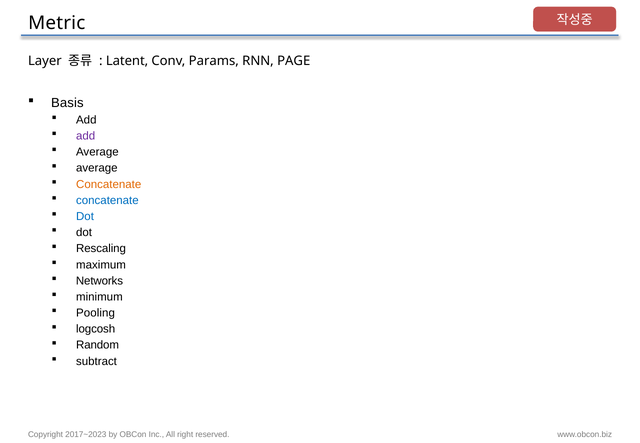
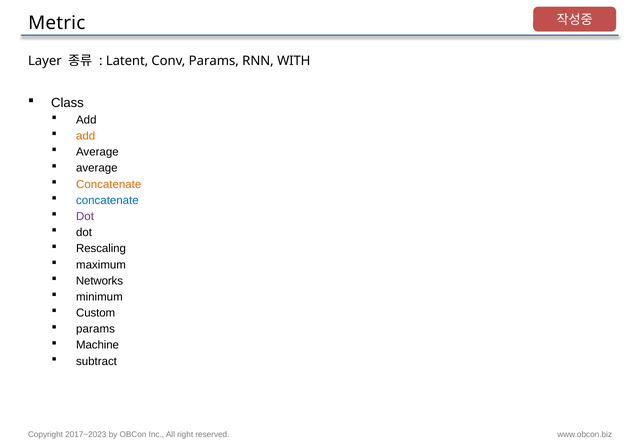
PAGE: PAGE -> WITH (294, 61)
Basis: Basis -> Class (67, 103)
add colour: purple -> orange (86, 136)
Dot colour: blue -> purple (85, 216)
Pooling: Pooling -> Custom (96, 313)
logcosh: logcosh -> params (96, 329)
Random: Random -> Machine (98, 345)
